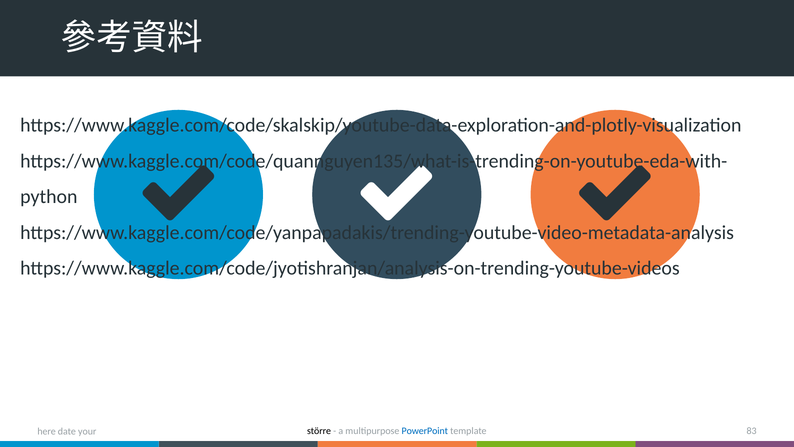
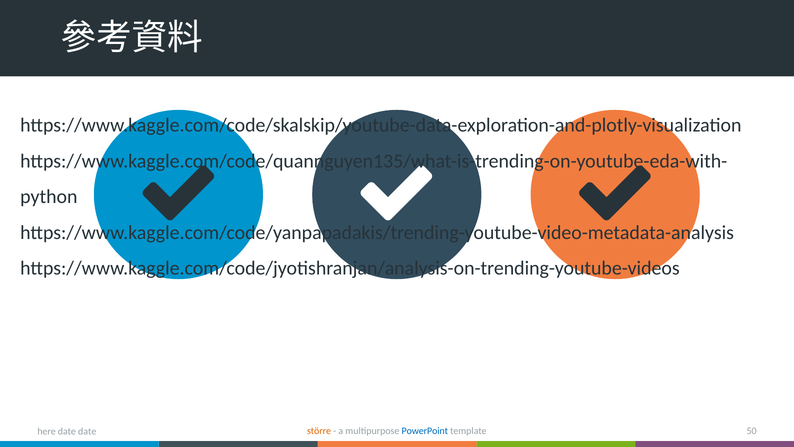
större colour: black -> orange (319, 431)
83: 83 -> 50 (752, 431)
date your: your -> date (87, 431)
